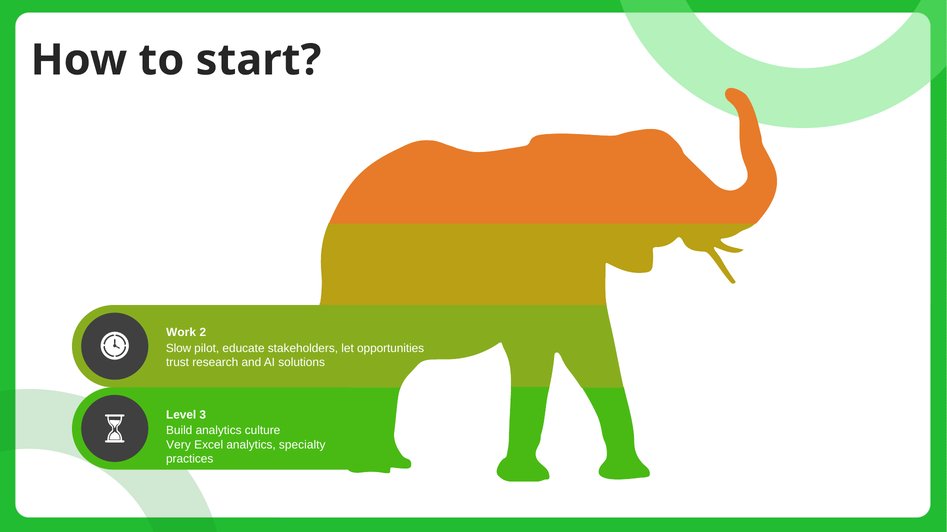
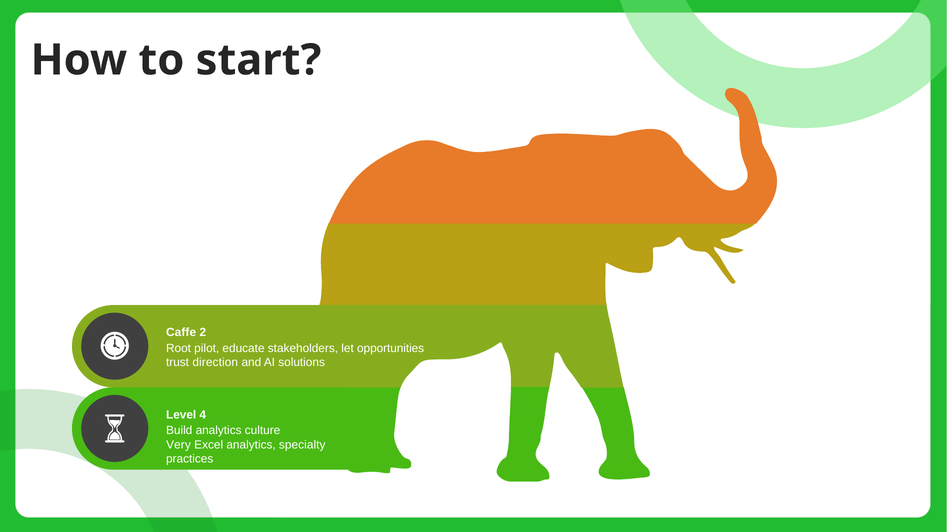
Work: Work -> Caffe (181, 333)
Slow: Slow -> Root (179, 349)
research: research -> direction (215, 363)
3: 3 -> 4 (203, 415)
